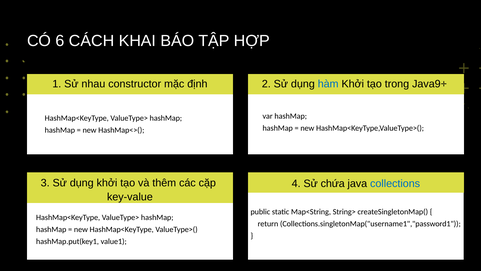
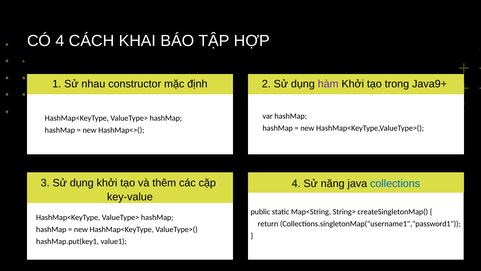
CÓ 6: 6 -> 4 (60, 41)
hàm colour: blue -> purple (328, 84)
chứa: chứa -> năng (333, 183)
